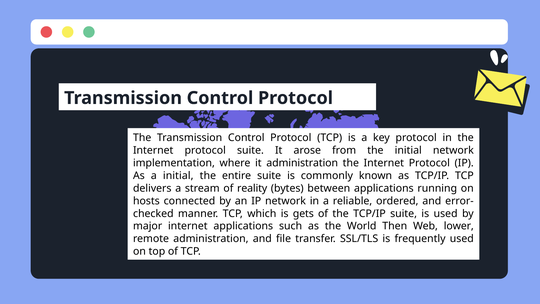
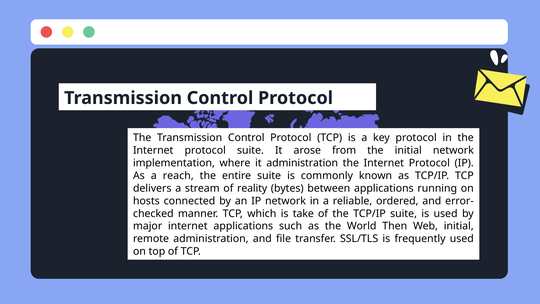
a initial: initial -> reach (178, 176)
gets: gets -> take (303, 213)
Web lower: lower -> initial (459, 226)
